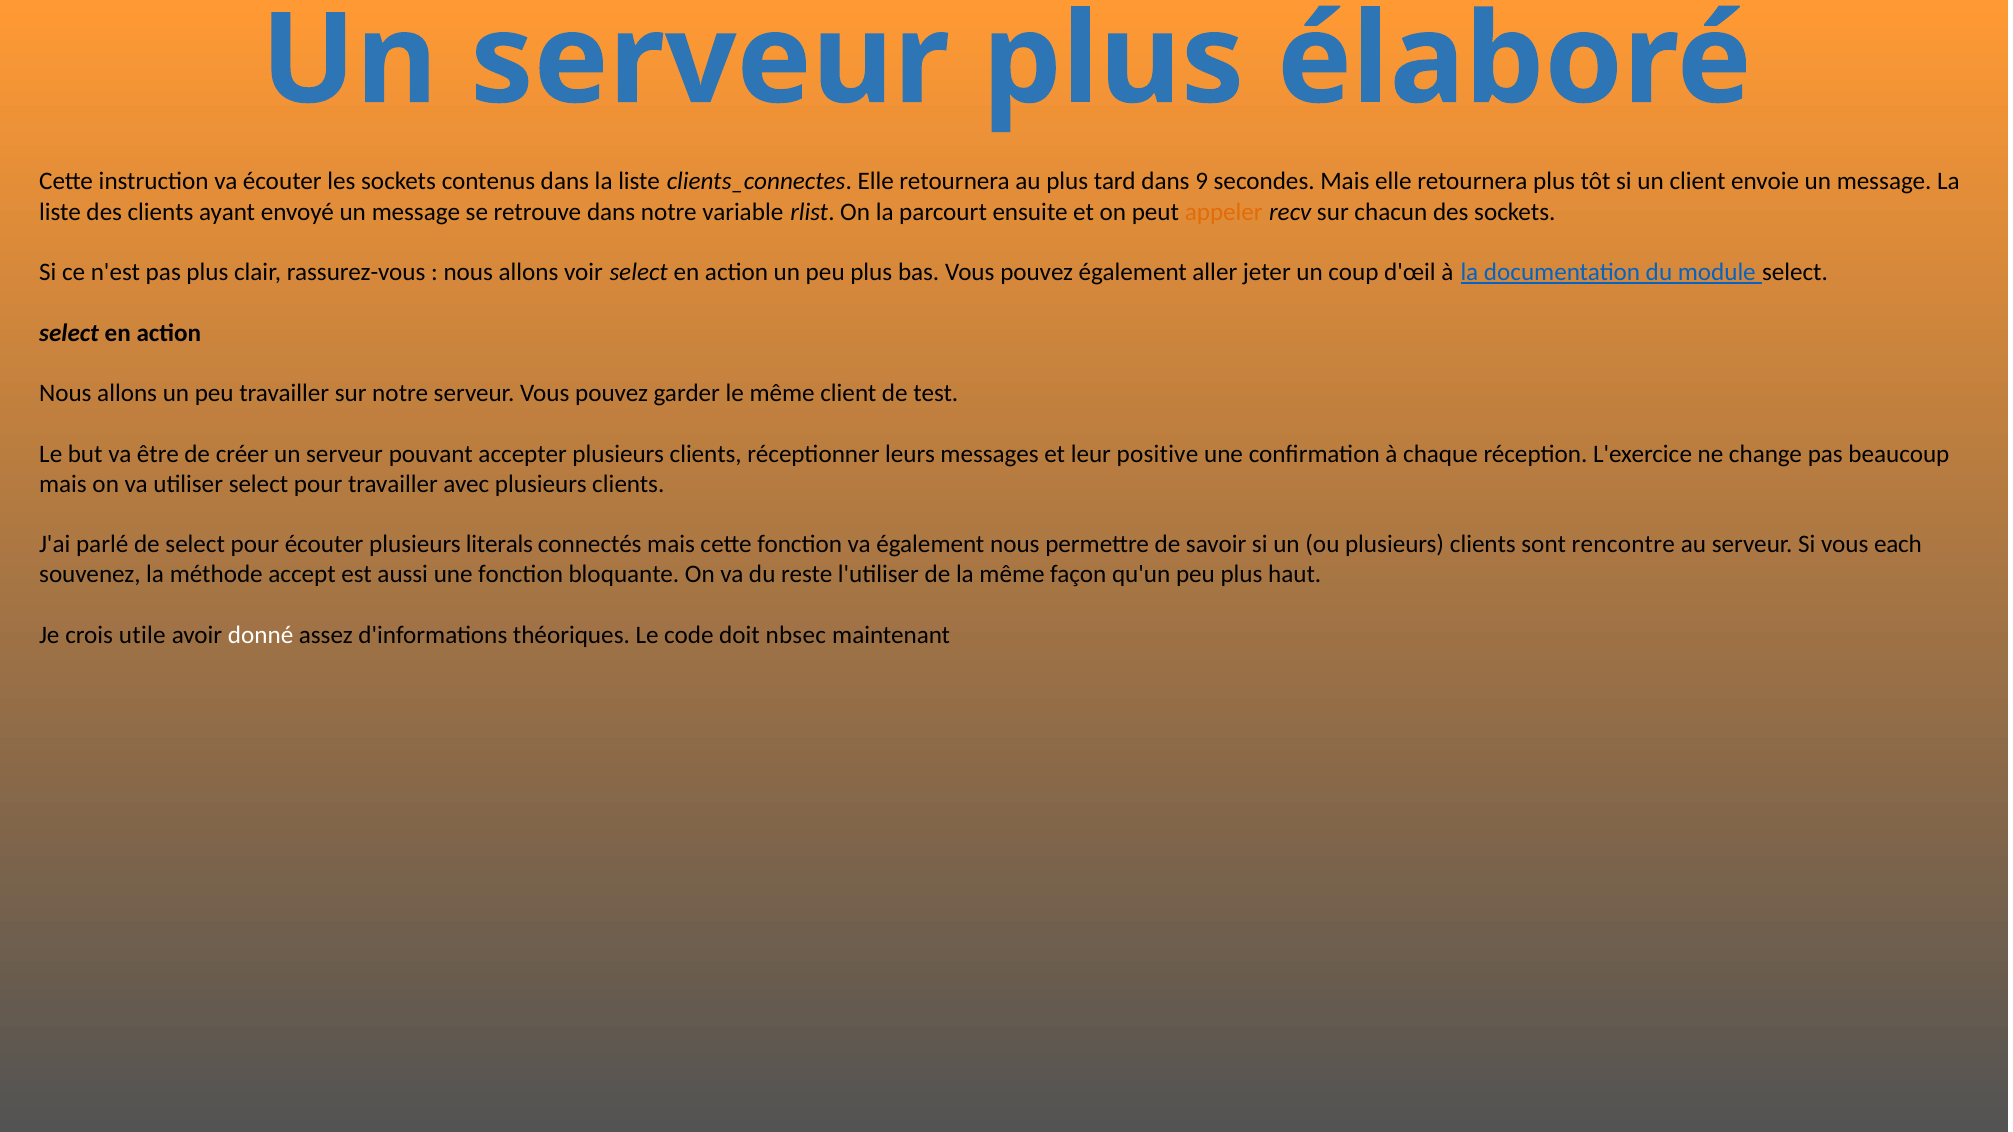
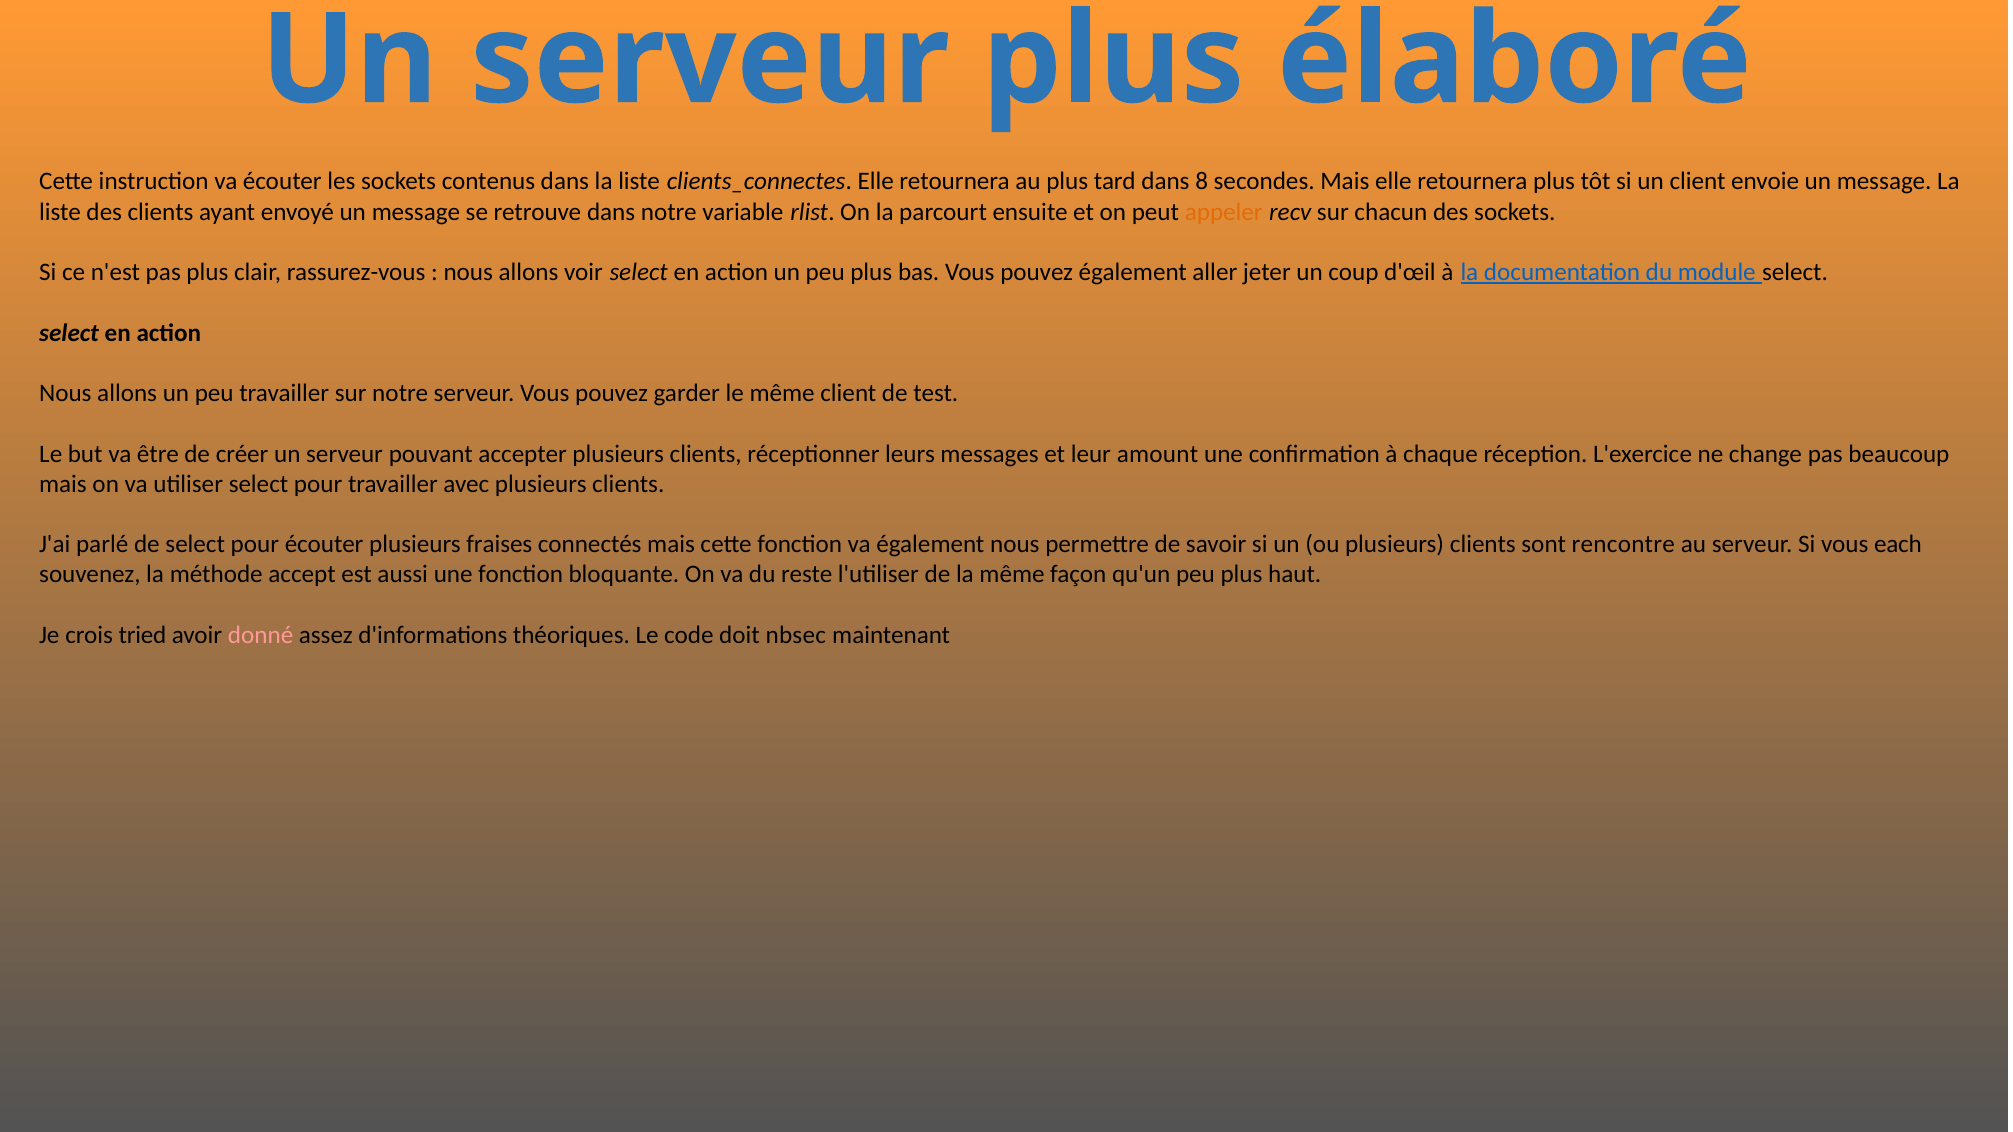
9: 9 -> 8 (1202, 182)
positive: positive -> amount (1157, 454)
literals: literals -> fraises (499, 544)
utile: utile -> tried (143, 635)
donné colour: white -> pink (261, 635)
